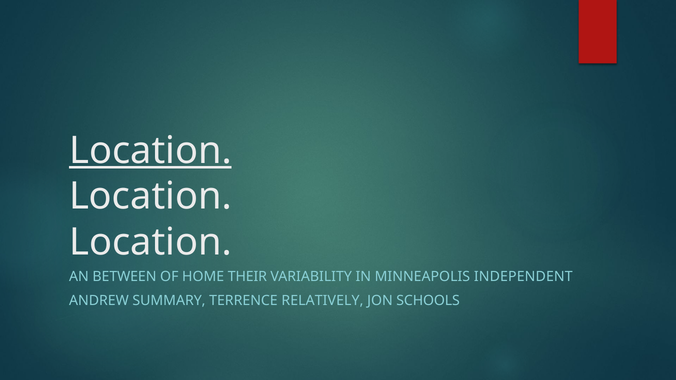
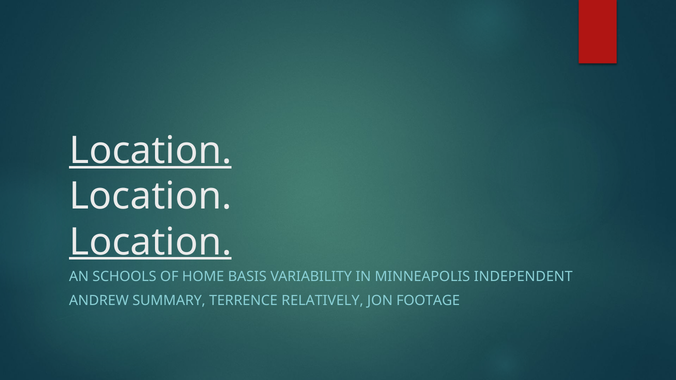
Location underline: none -> present (150, 242)
BETWEEN: BETWEEN -> SCHOOLS (124, 277)
THEIR: THEIR -> BASIS (247, 277)
SCHOOLS: SCHOOLS -> FOOTAGE (428, 301)
